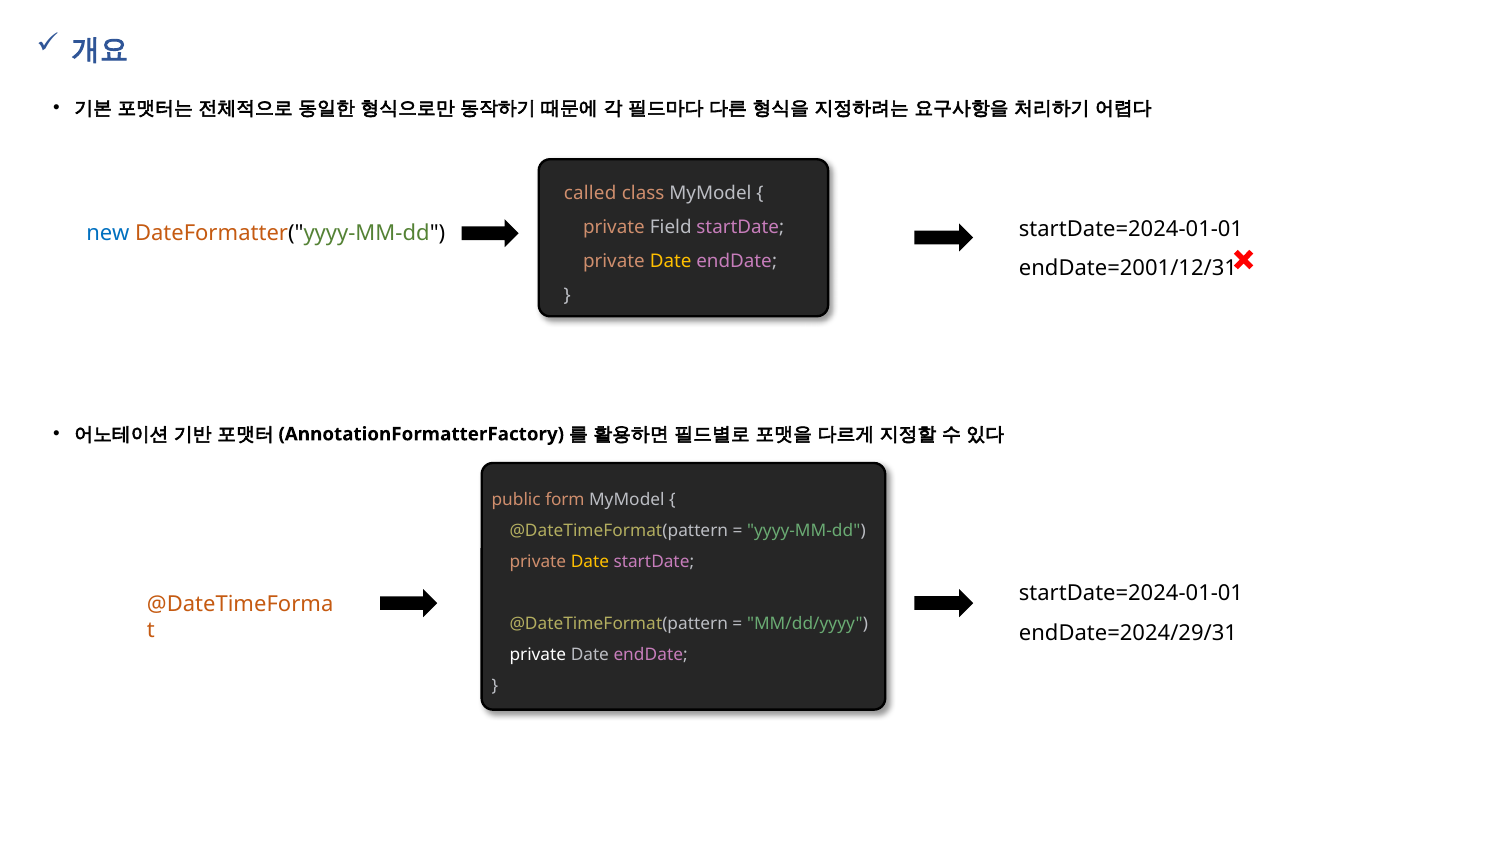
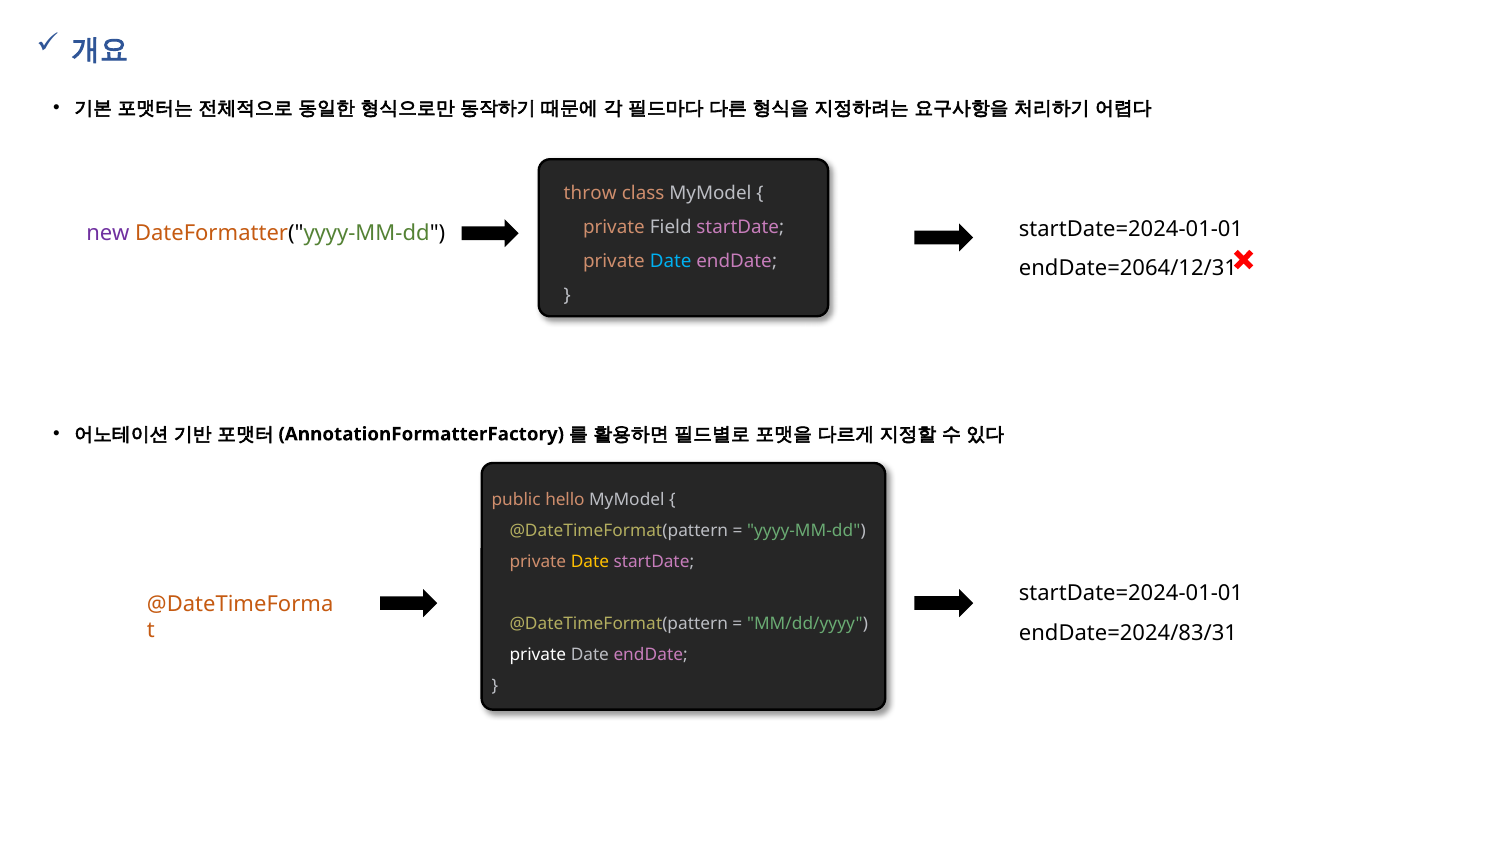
called: called -> throw (590, 194)
new colour: blue -> purple (108, 234)
Date colour: yellow -> light blue (671, 262)
endDate=2001/12/31: endDate=2001/12/31 -> endDate=2064/12/31 (1128, 269)
form: form -> hello (565, 499)
endDate=2024/29/31: endDate=2024/29/31 -> endDate=2024/83/31 (1128, 633)
